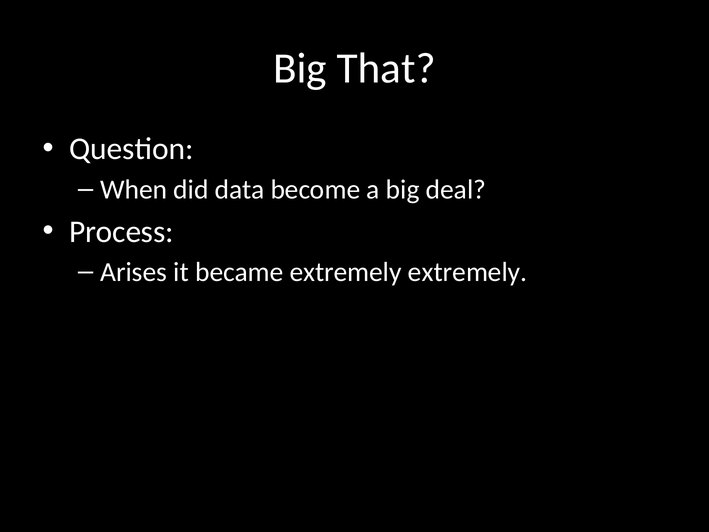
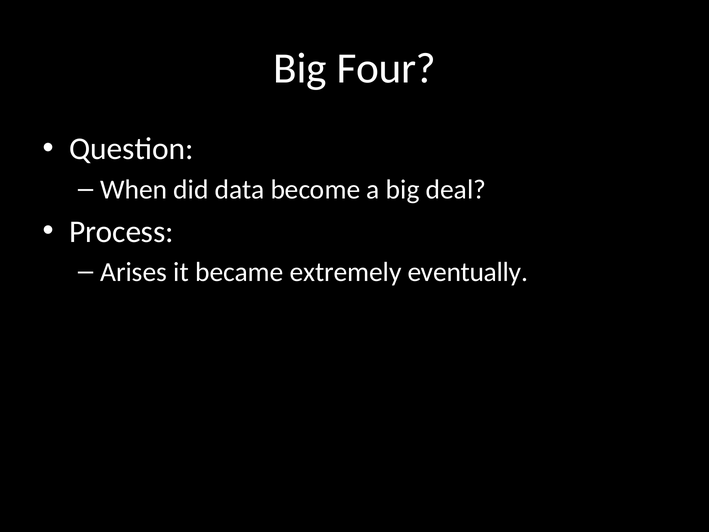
That: That -> Four (386, 69)
extremely extremely: extremely -> eventually (468, 272)
